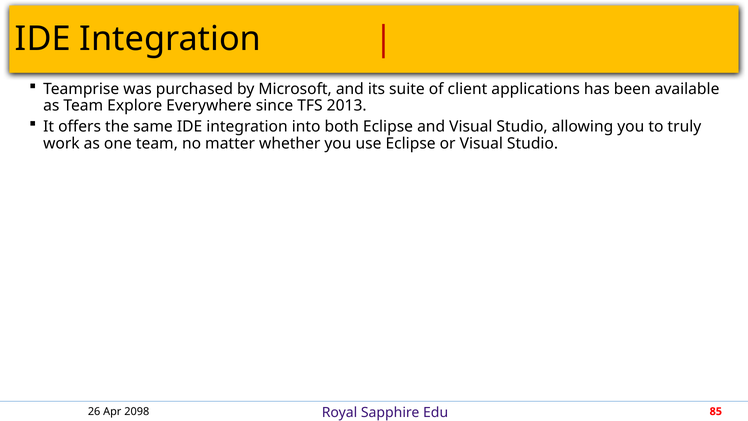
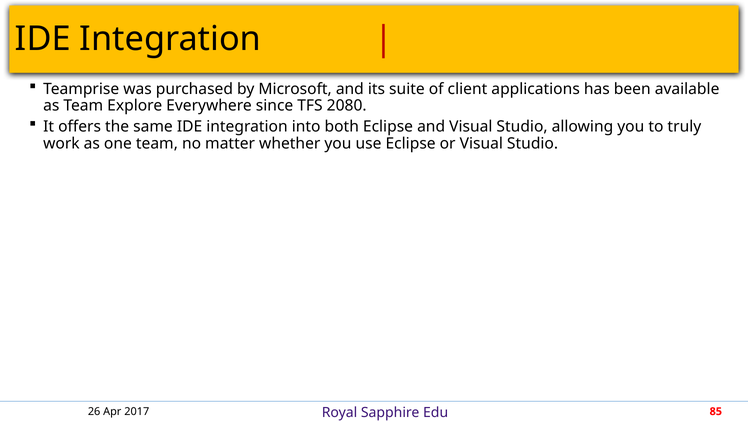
2013: 2013 -> 2080 (347, 106)
2098: 2098 -> 2017 (137, 411)
